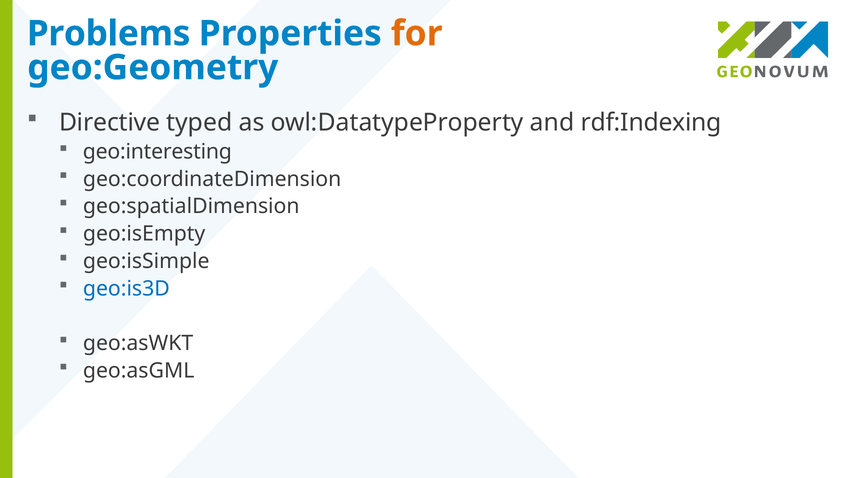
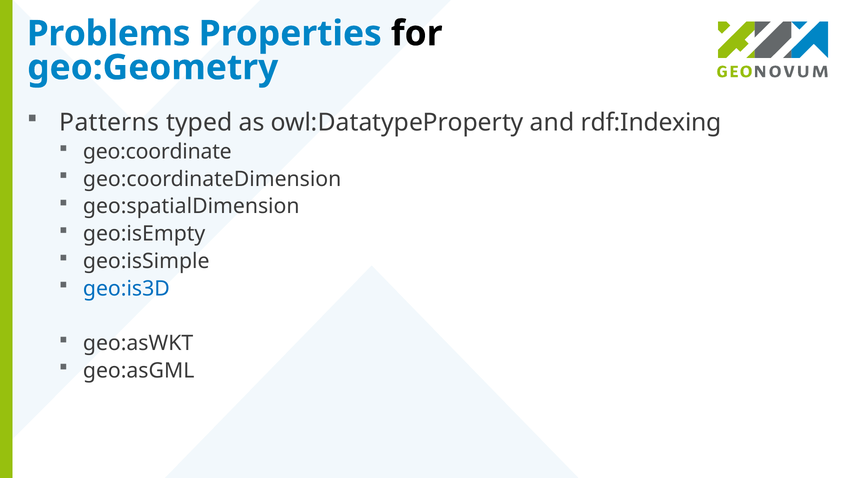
for colour: orange -> black (417, 34)
Directive: Directive -> Patterns (109, 122)
geo:interesting: geo:interesting -> geo:coordinate (157, 152)
